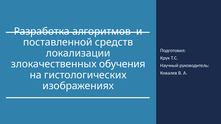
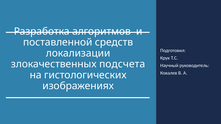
обучения: обучения -> подсчета (122, 64)
